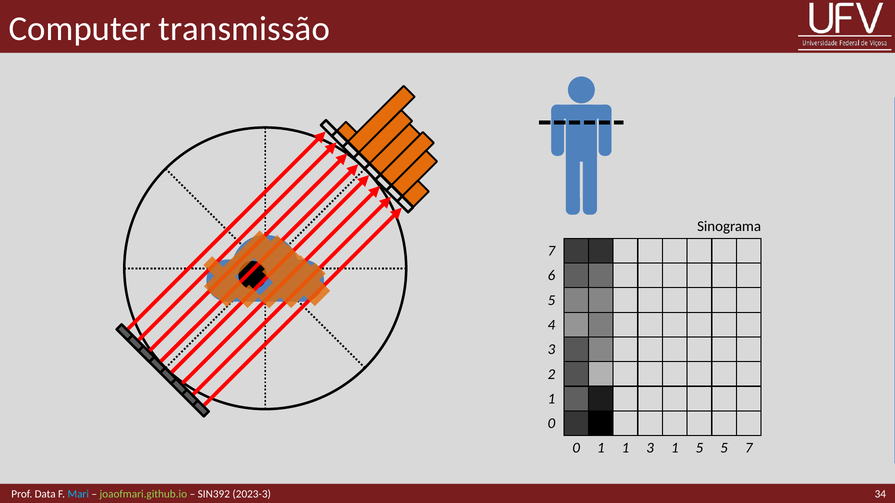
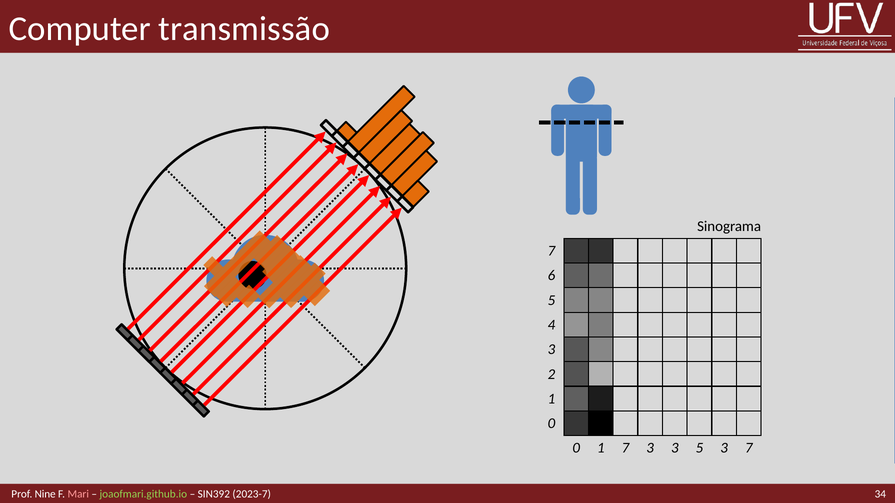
1 1: 1 -> 7 (625, 448)
3 1: 1 -> 3 (675, 448)
5 5: 5 -> 3 (724, 448)
Data: Data -> Nine (45, 495)
Mari colour: light blue -> pink (78, 495)
2023-3: 2023-3 -> 2023-7 (252, 495)
